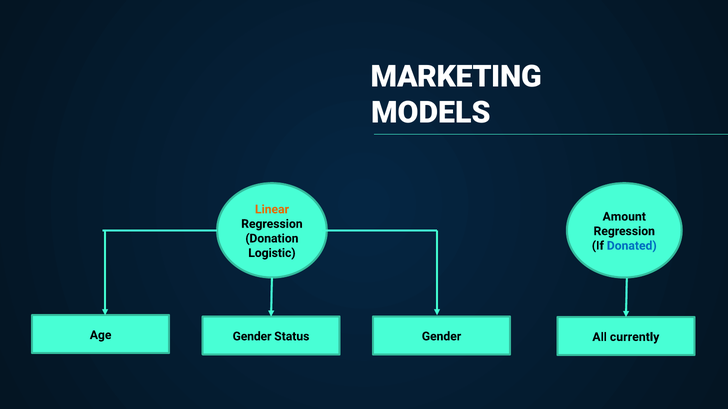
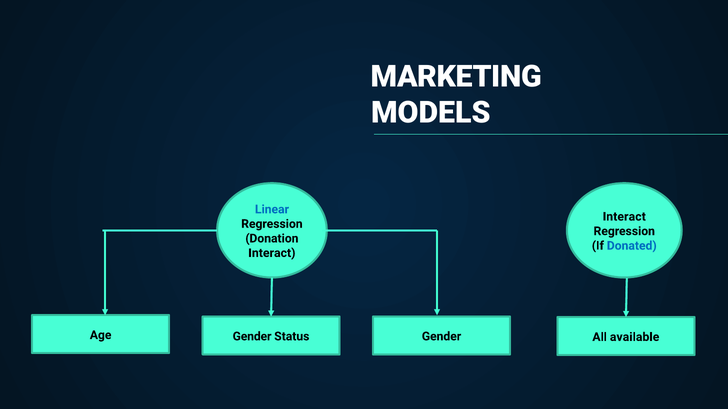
Linear colour: orange -> blue (272, 210)
Amount: Amount -> Interact (624, 217)
Logistic: Logistic -> Interact (272, 253)
currently: currently -> available (635, 337)
